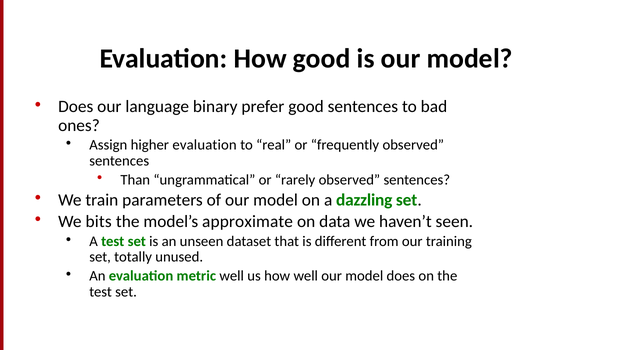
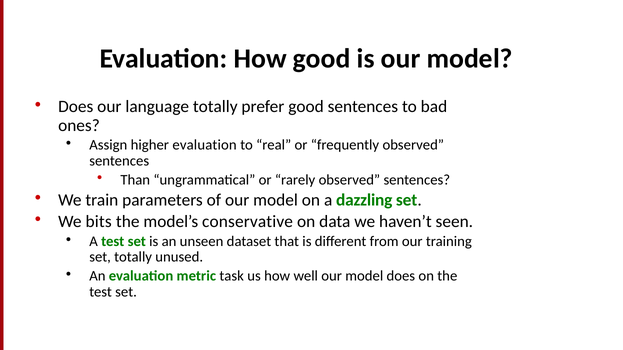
language binary: binary -> totally (215, 107)
approximate: approximate -> conservative (248, 222)
metric well: well -> task (232, 276)
